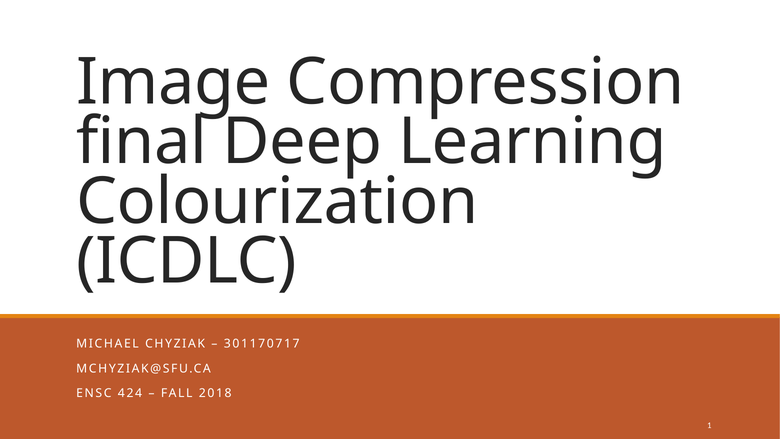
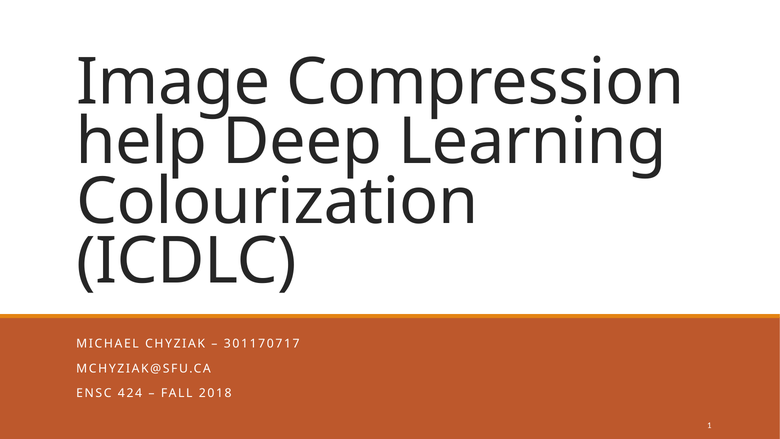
final: final -> help (142, 142)
